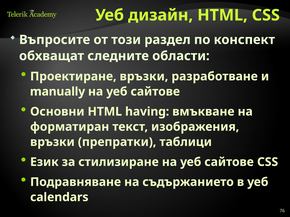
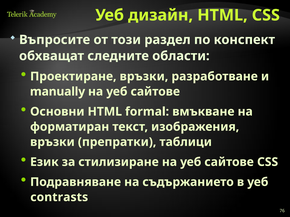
having: having -> formal (147, 112)
calendars: calendars -> contrasts (59, 198)
